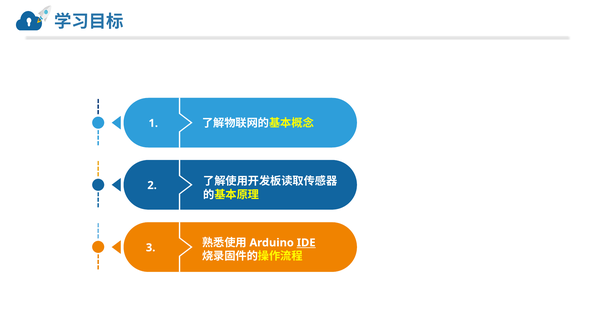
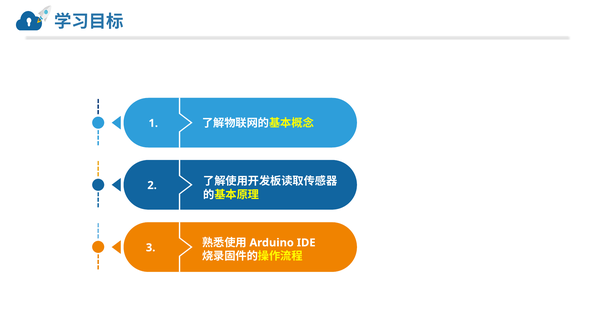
IDE underline: present -> none (306, 243)
